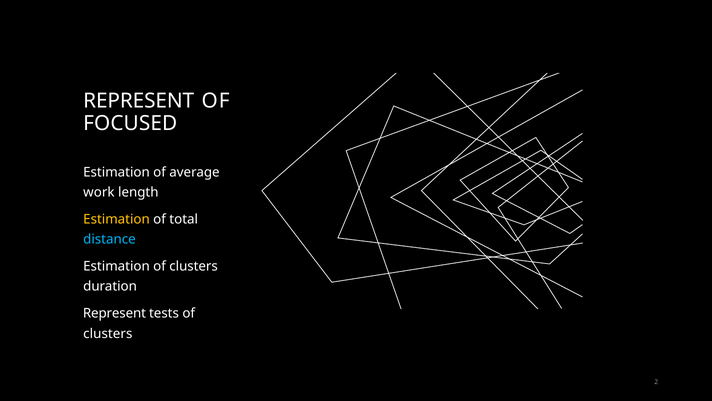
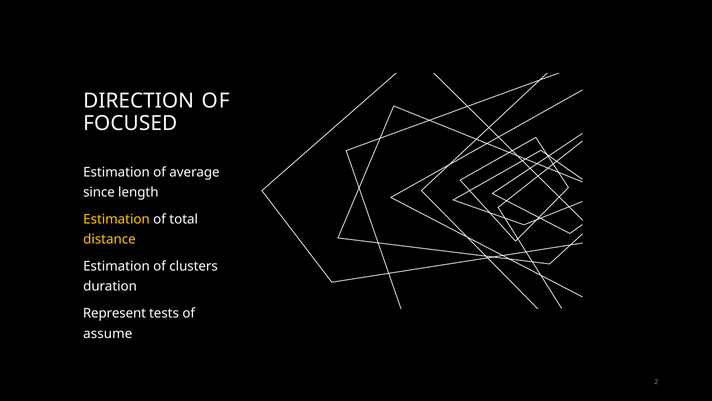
REPRESENT: REPRESENT -> DIRECTION (139, 101)
work: work -> since (99, 192)
distance colour: light blue -> yellow (109, 239)
clusters: clusters -> assume (108, 333)
